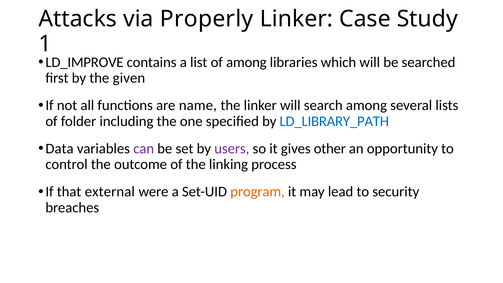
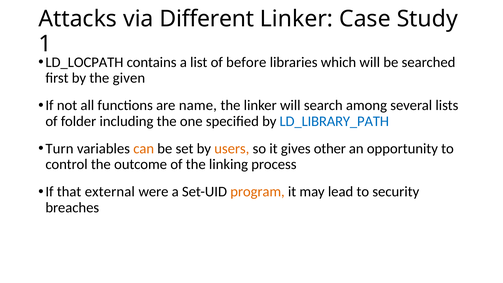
Properly: Properly -> Different (207, 19)
LD_IMPROVE: LD_IMPROVE -> LD_LOCPATH (84, 62)
of among: among -> before (246, 62)
Data: Data -> Turn (59, 149)
can colour: purple -> orange (144, 149)
users colour: purple -> orange (232, 149)
